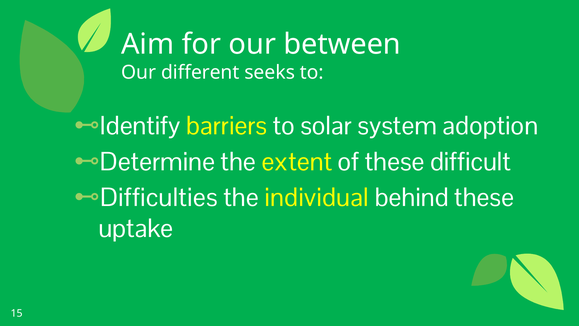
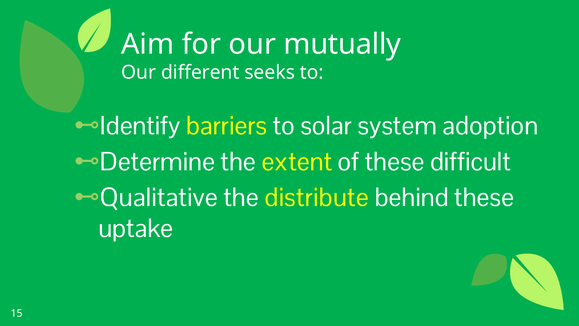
between: between -> mutually (342, 44)
Difficulties: Difficulties -> Qualitative (159, 197)
individual: individual -> distribute (317, 197)
